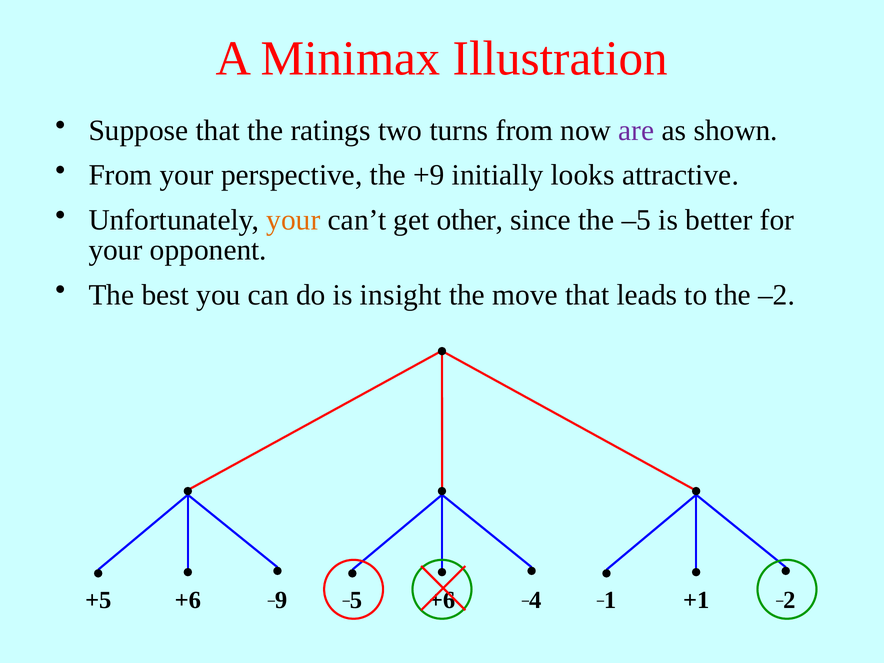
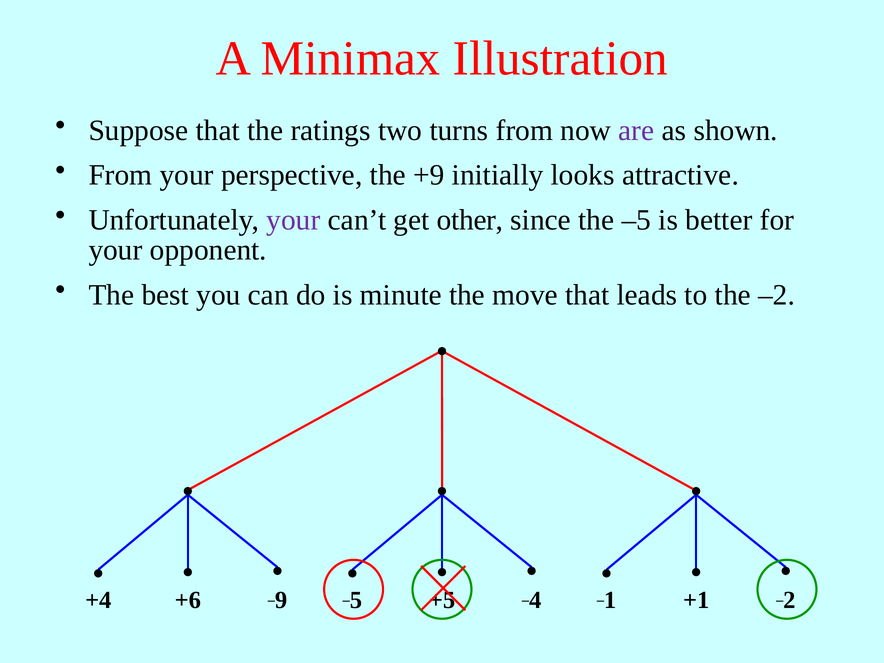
your colour: orange -> purple (293, 220)
insight: insight -> minute (401, 295)
+5: +5 -> +4 (98, 600)
+6: +6 -> +5 (442, 600)
